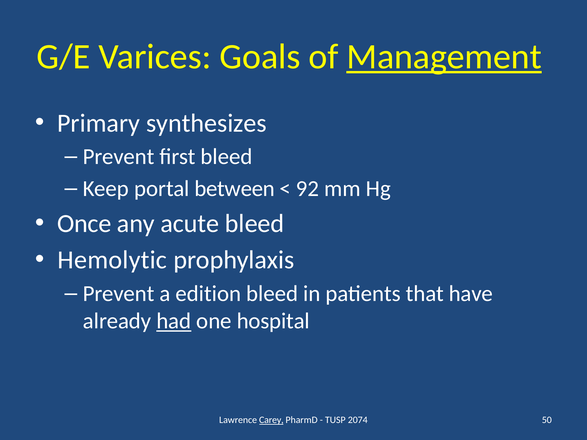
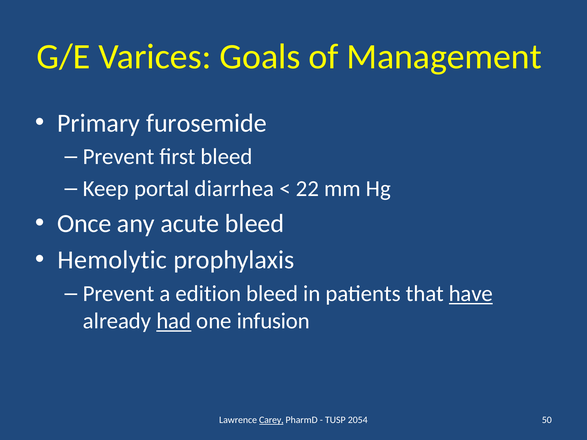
Management underline: present -> none (444, 57)
synthesizes: synthesizes -> furosemide (206, 123)
between: between -> diarrhea (234, 189)
92: 92 -> 22 (308, 189)
have underline: none -> present (471, 294)
hospital: hospital -> infusion (273, 321)
2074: 2074 -> 2054 (358, 420)
